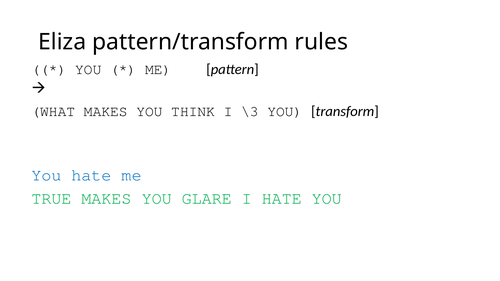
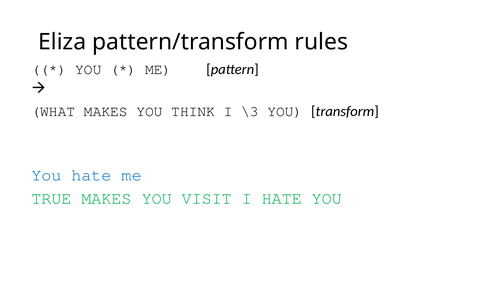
GLARE: GLARE -> VISIT (207, 198)
